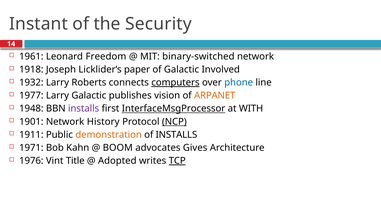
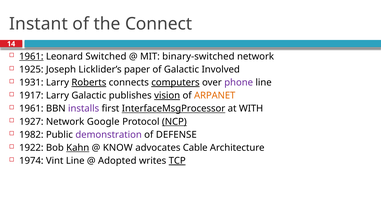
Security: Security -> Connect (159, 24)
1961 underline: none -> present (31, 57)
Freedom: Freedom -> Switched (106, 57)
1918: 1918 -> 1925 (31, 70)
1932: 1932 -> 1931 (31, 83)
Roberts underline: none -> present (89, 83)
phone colour: blue -> purple (239, 83)
1977: 1977 -> 1917 (31, 96)
vision underline: none -> present (167, 96)
1948: 1948 -> 1961 (31, 109)
1901: 1901 -> 1927 (31, 122)
History: History -> Google (103, 122)
1911: 1911 -> 1982 (31, 135)
demonstration colour: orange -> purple (109, 135)
of INSTALLS: INSTALLS -> DEFENSE (176, 135)
1971: 1971 -> 1922 (31, 148)
Kahn underline: none -> present (78, 148)
BOOM: BOOM -> KNOW (118, 148)
Gives: Gives -> Cable (195, 148)
1976: 1976 -> 1974 (31, 161)
Vint Title: Title -> Line (75, 161)
